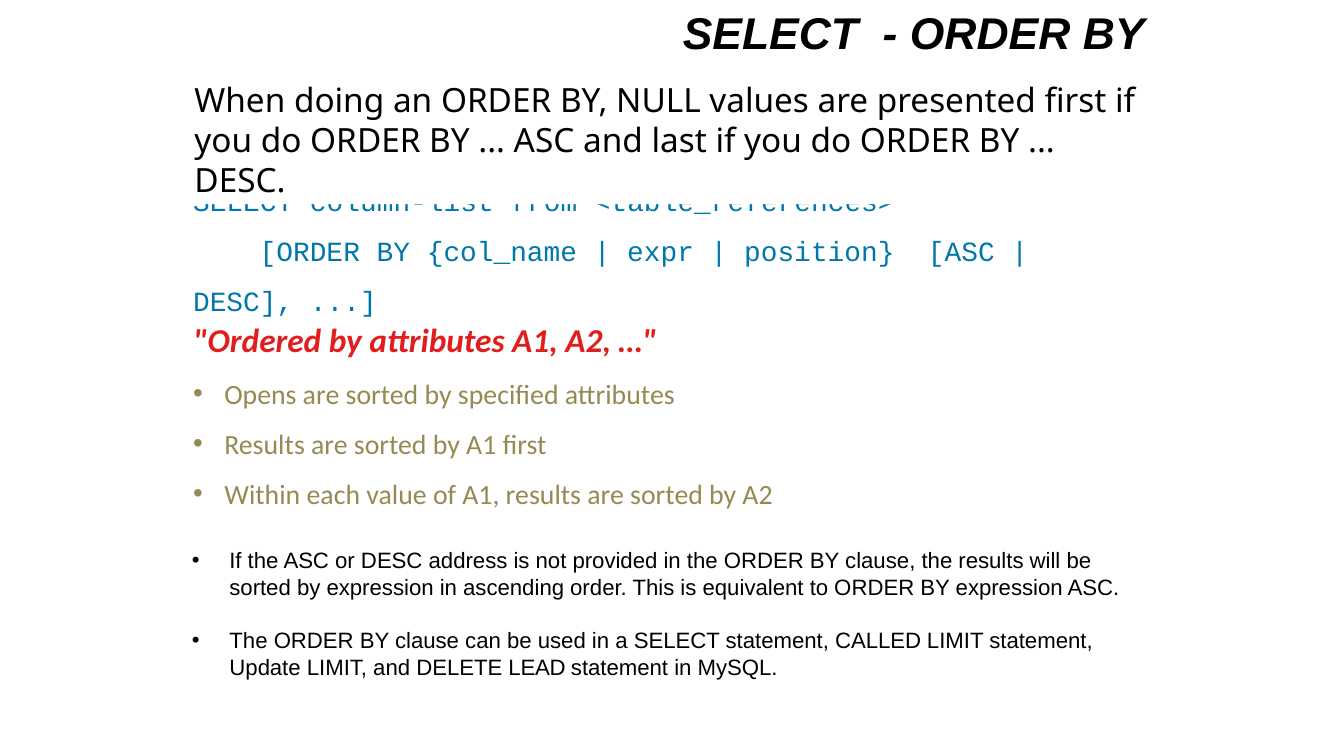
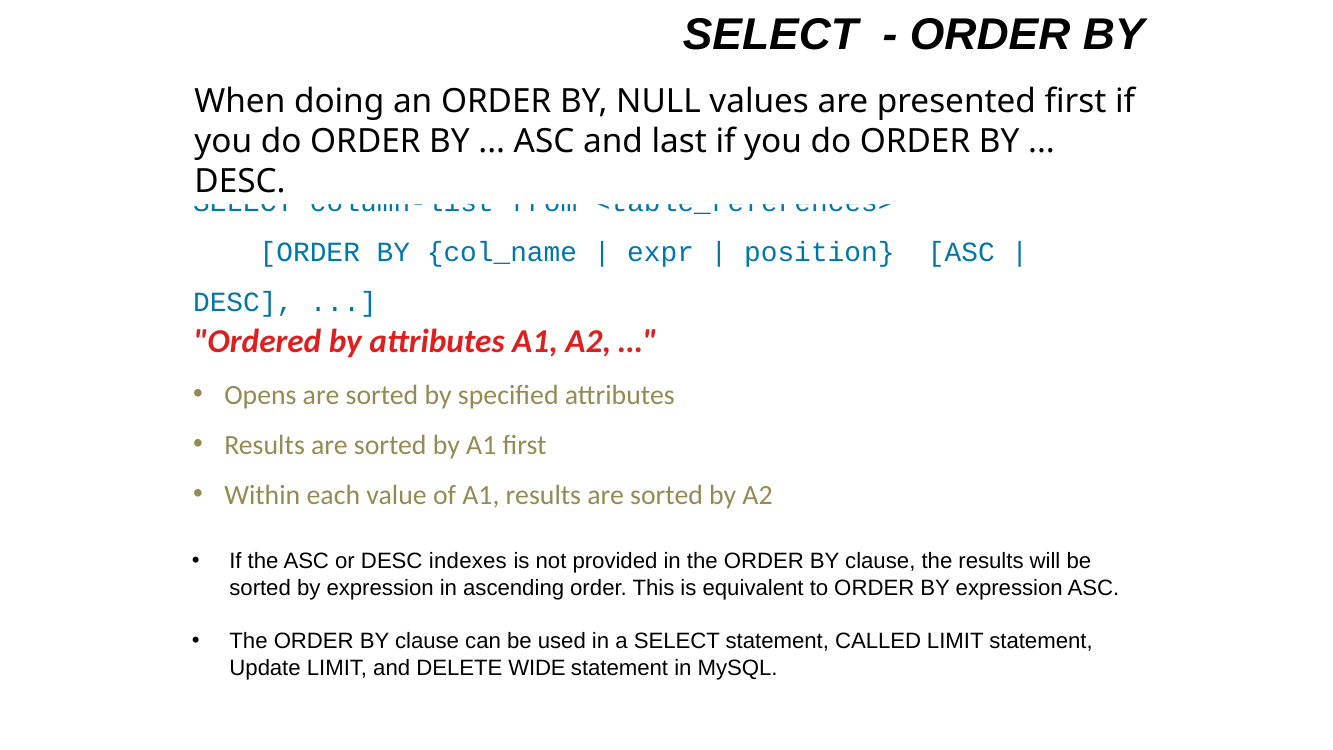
address: address -> indexes (468, 561)
LEAD: LEAD -> WIDE (537, 668)
